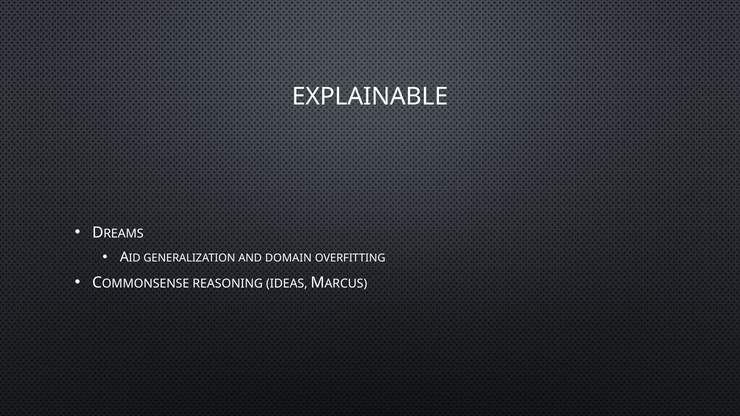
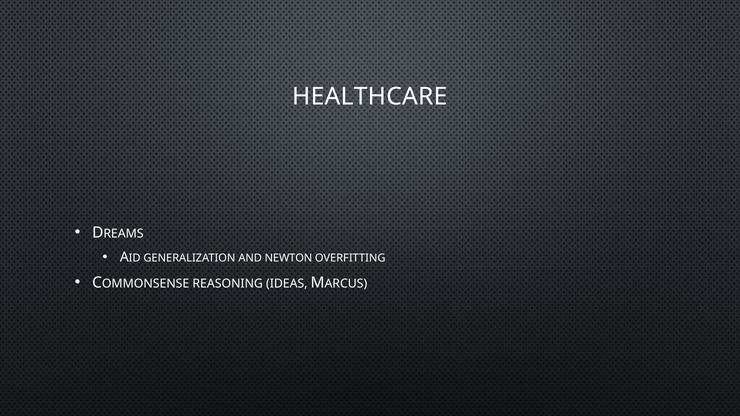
EXPLAINABLE: EXPLAINABLE -> HEALTHCARE (370, 97)
DOMAIN: DOMAIN -> NEWTON (288, 258)
